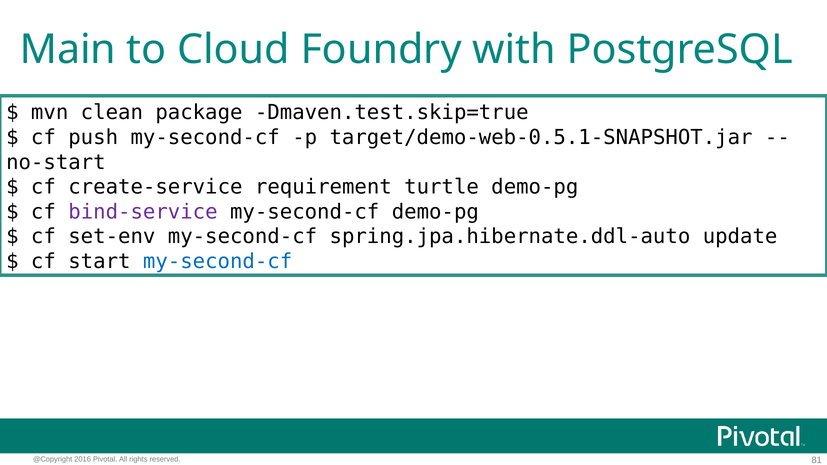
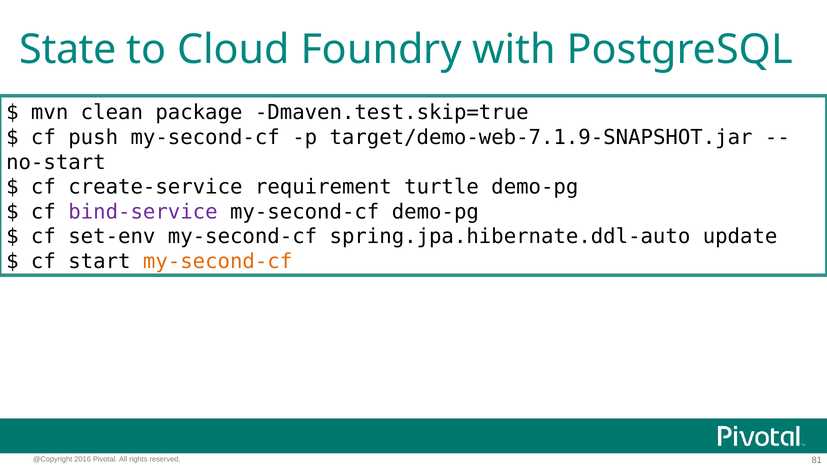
Main: Main -> State (68, 50)
target/demo-web-0.5.1-SNAPSHOT.jar: target/demo-web-0.5.1-SNAPSHOT.jar -> target/demo-web-7.1.9-SNAPSHOT.jar (541, 138)
my-second-cf colour: blue -> orange (218, 262)
